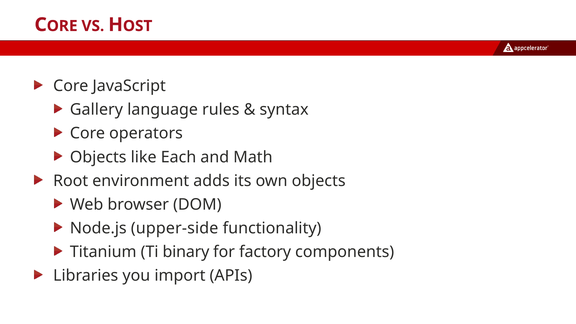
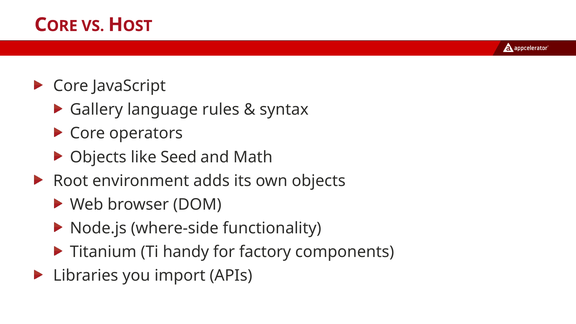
Each: Each -> Seed (179, 157)
upper-side: upper-side -> where-side (175, 228)
binary: binary -> handy (186, 252)
